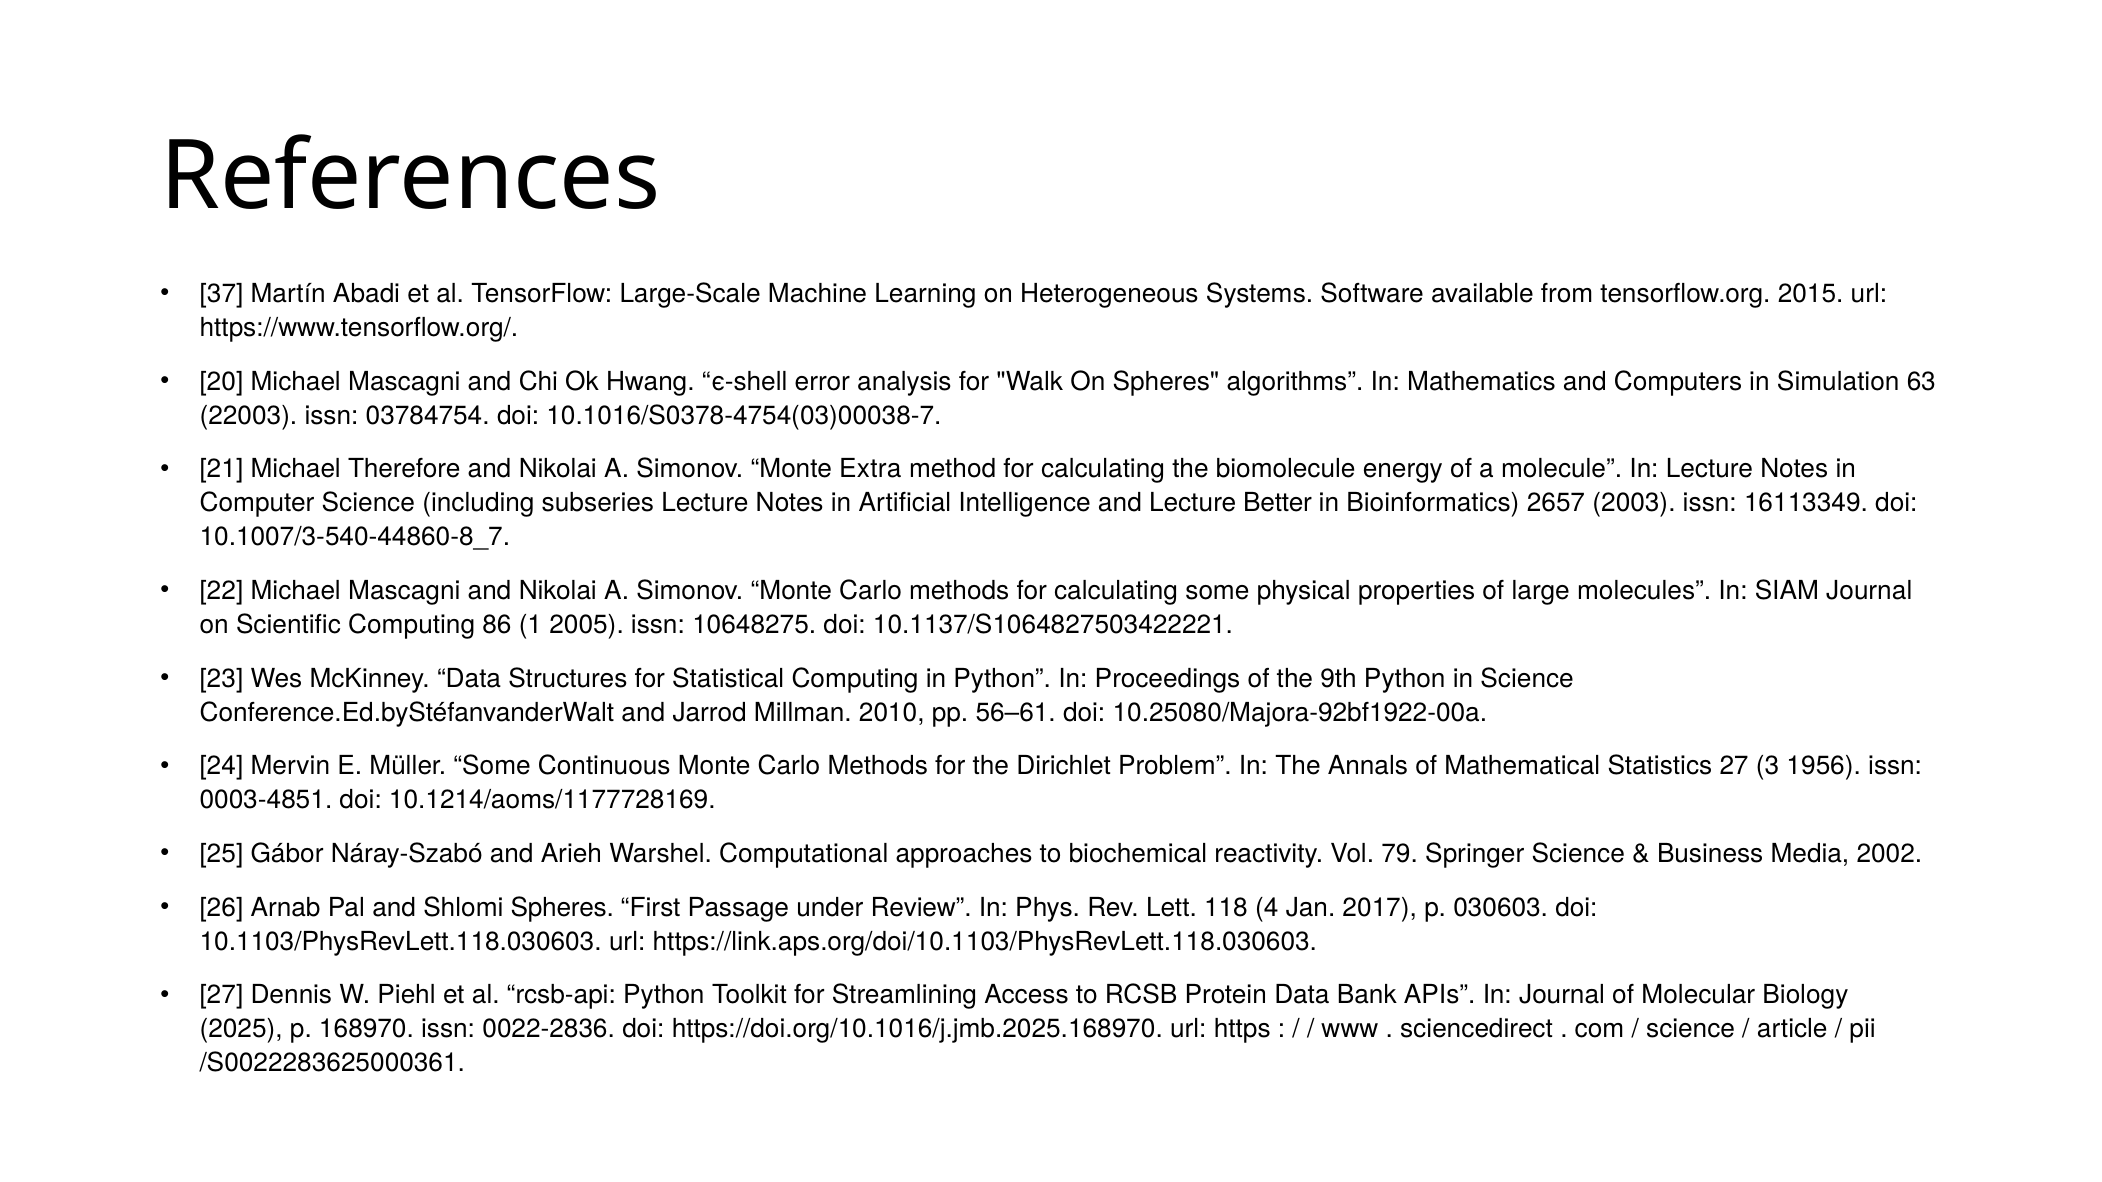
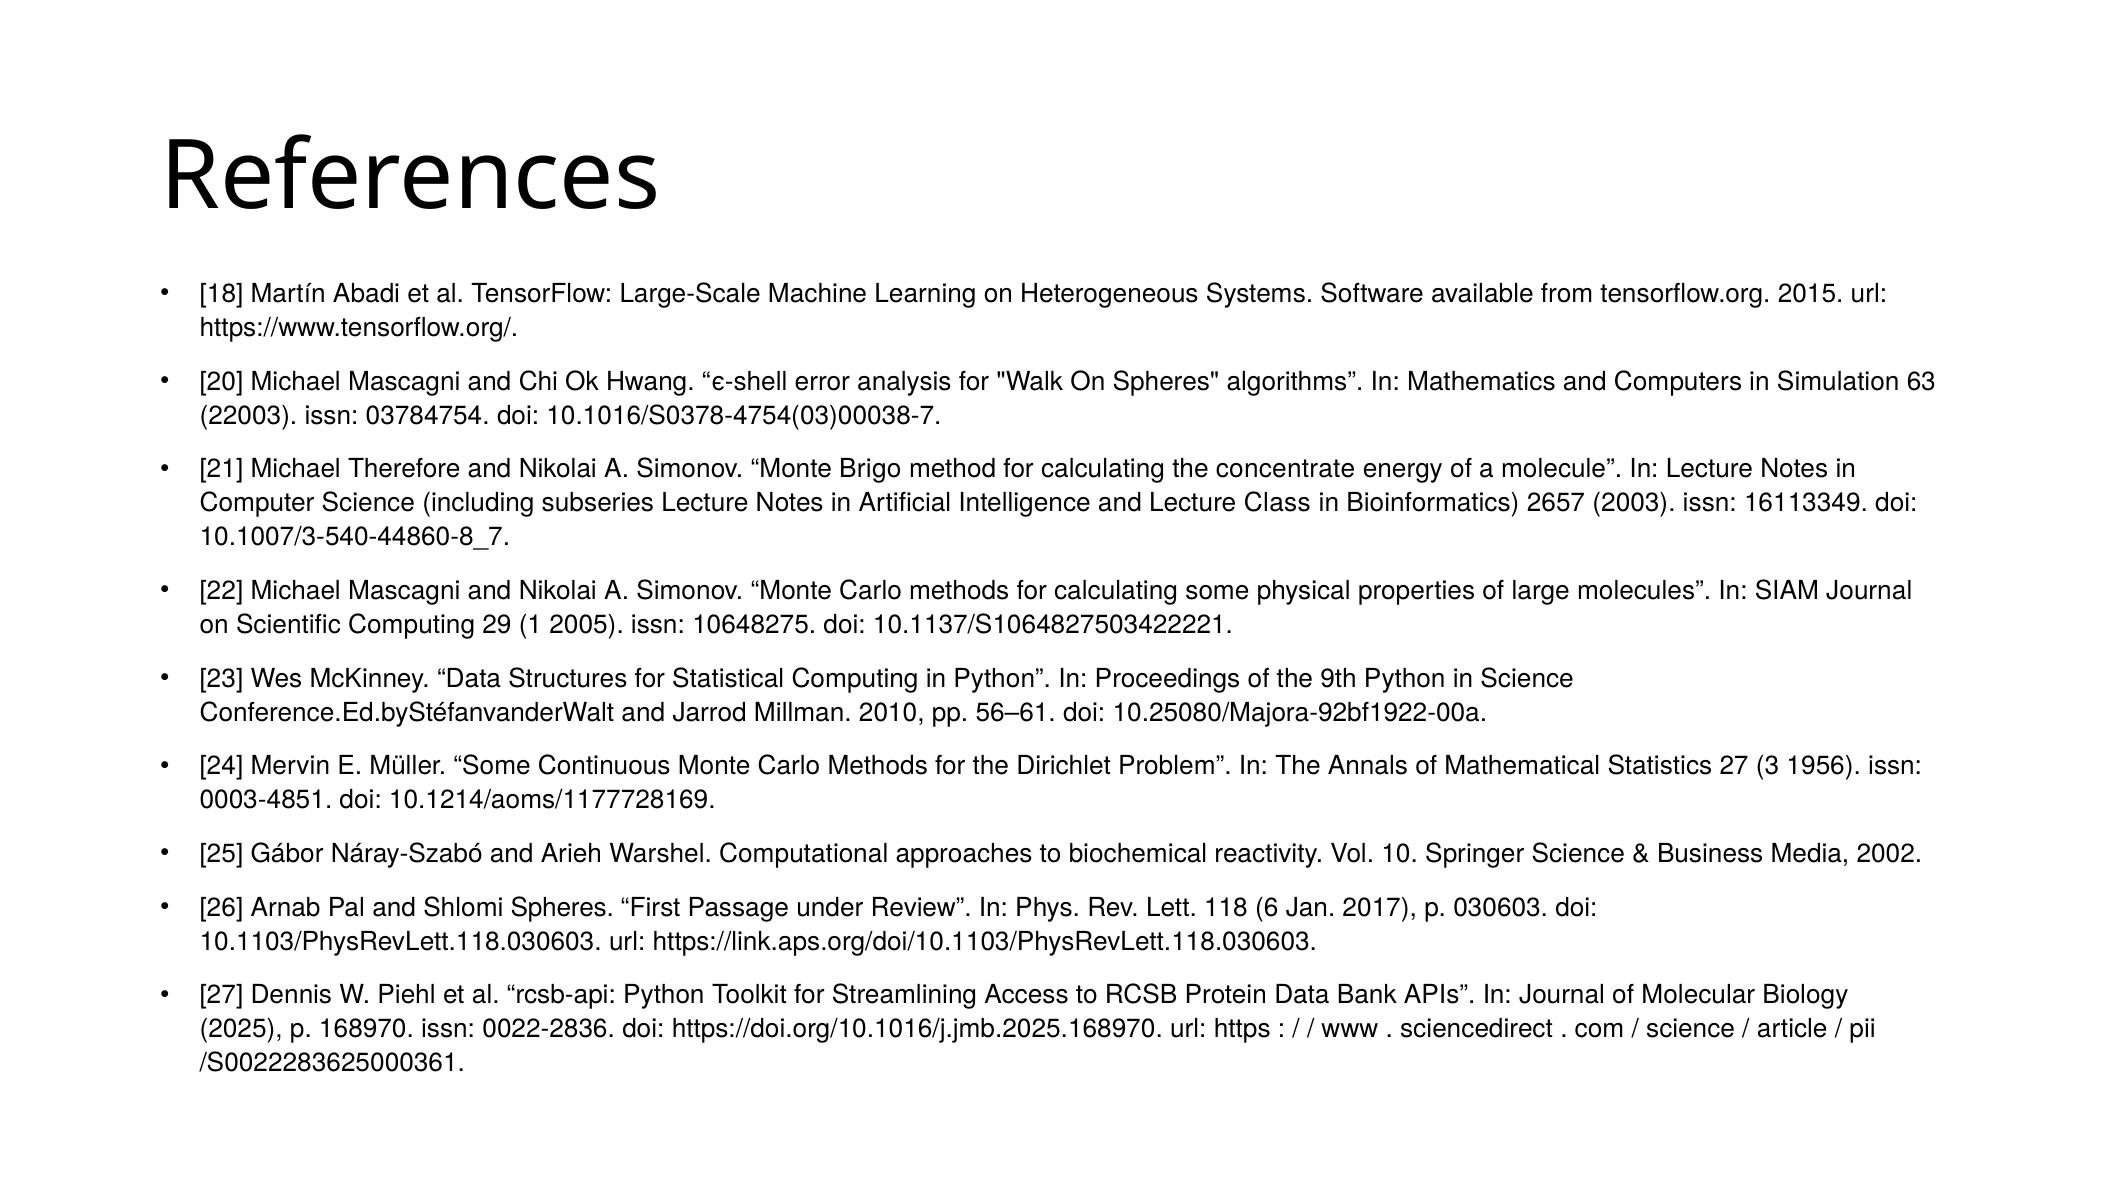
37: 37 -> 18 (222, 294)
Extra: Extra -> Brigo (870, 469)
biomolecule: biomolecule -> concentrate (1286, 469)
Better: Better -> Class (1277, 503)
86: 86 -> 29 (497, 625)
79: 79 -> 10 (1400, 854)
4: 4 -> 6 (1267, 908)
